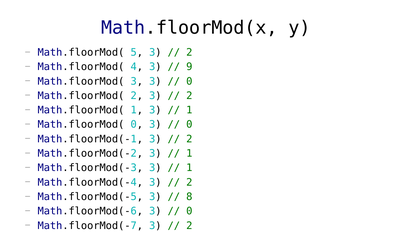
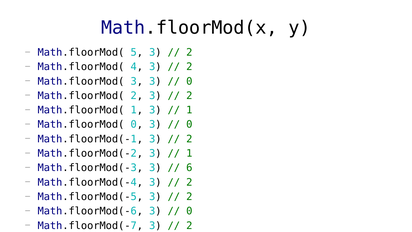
9: 9 -> 2 (189, 67)
1: 1 -> 6 (189, 168)
8: 8 -> 2 (189, 197)
